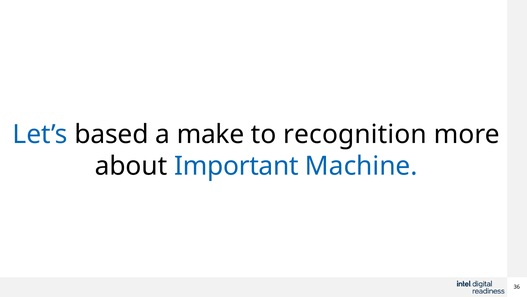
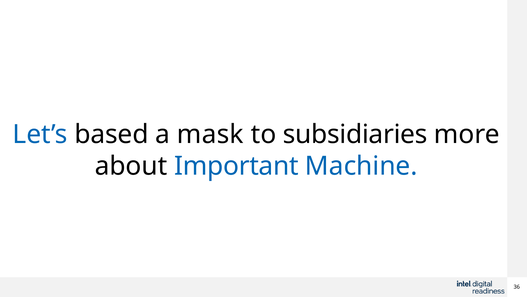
make: make -> mask (210, 134)
recognition: recognition -> subsidiaries (355, 134)
